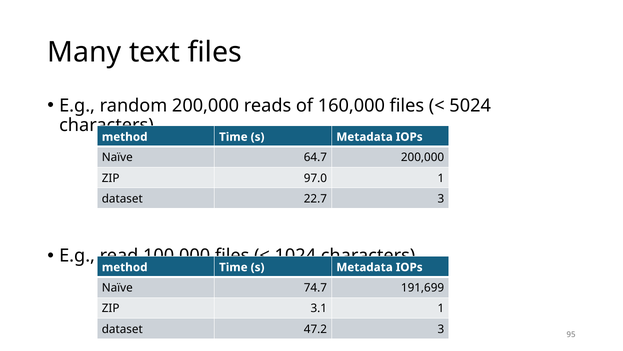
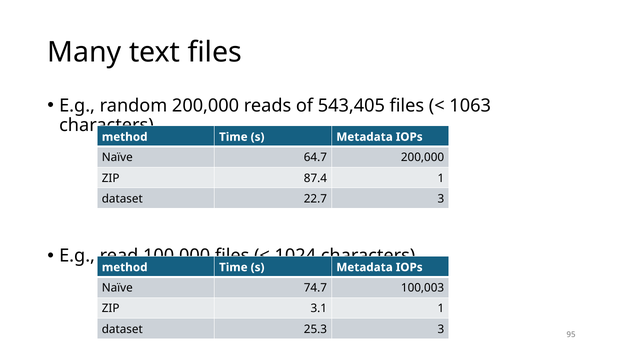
160,000: 160,000 -> 543,405 (351, 105)
5024: 5024 -> 1063 (470, 105)
97.0: 97.0 -> 87.4 (315, 178)
191,699: 191,699 -> 100,003 (423, 287)
47.2: 47.2 -> 25.3 (315, 329)
